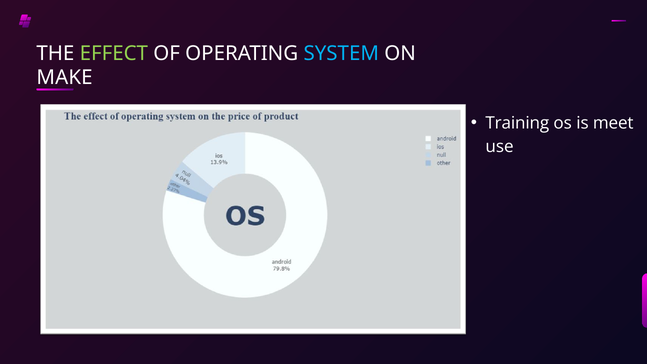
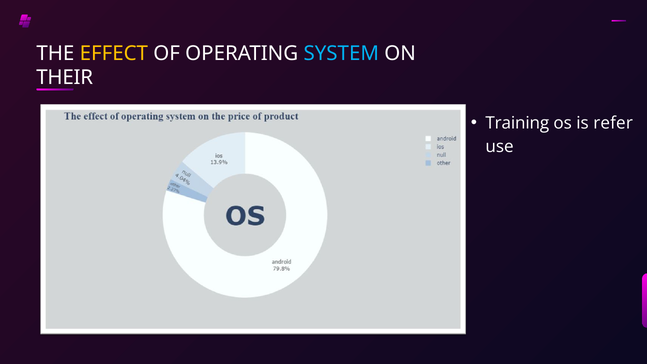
EFFECT colour: light green -> yellow (114, 53)
MAKE: MAKE -> THEIR (65, 77)
meet: meet -> refer (613, 123)
